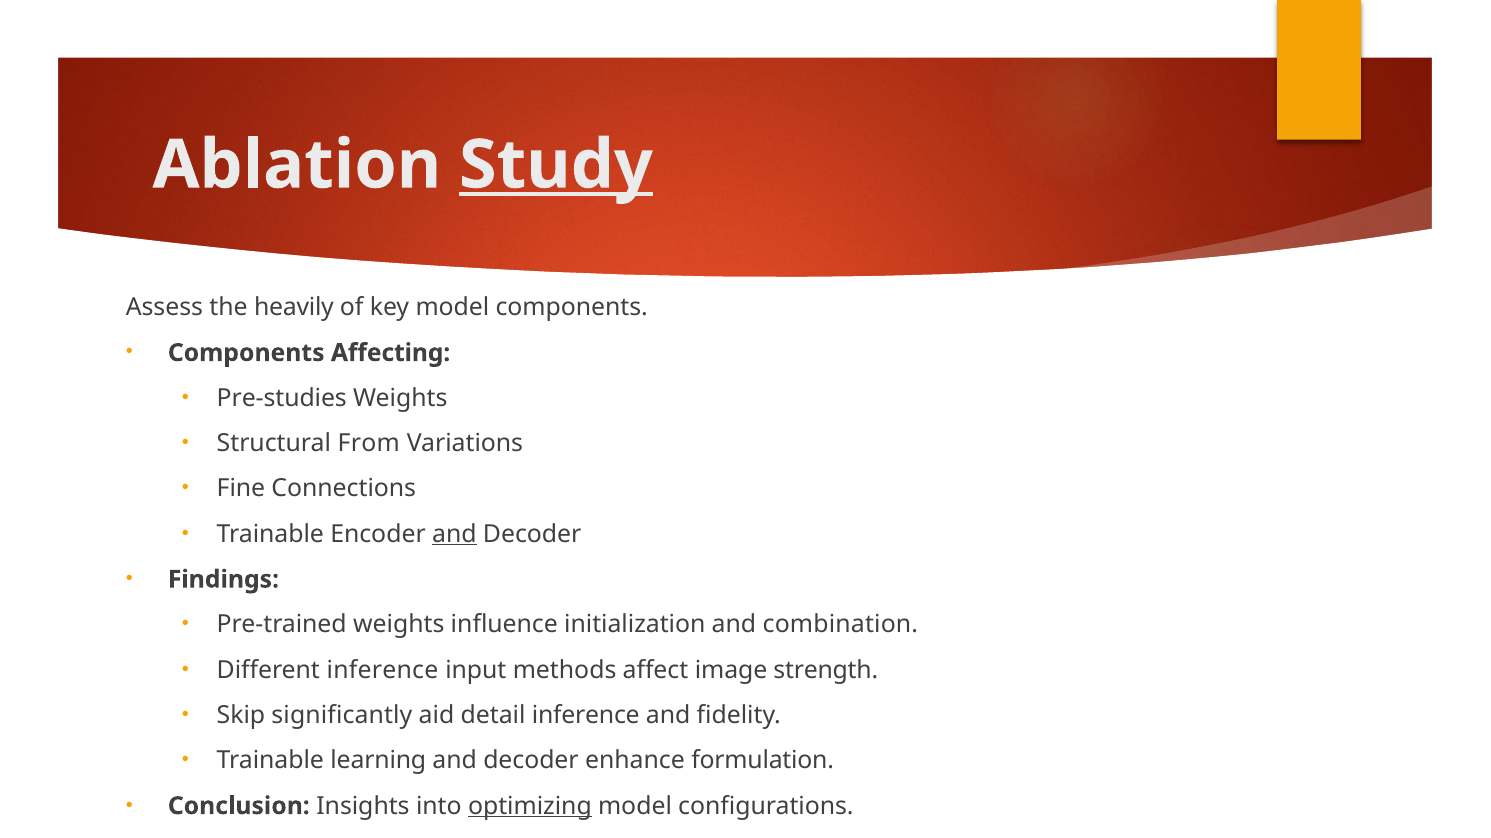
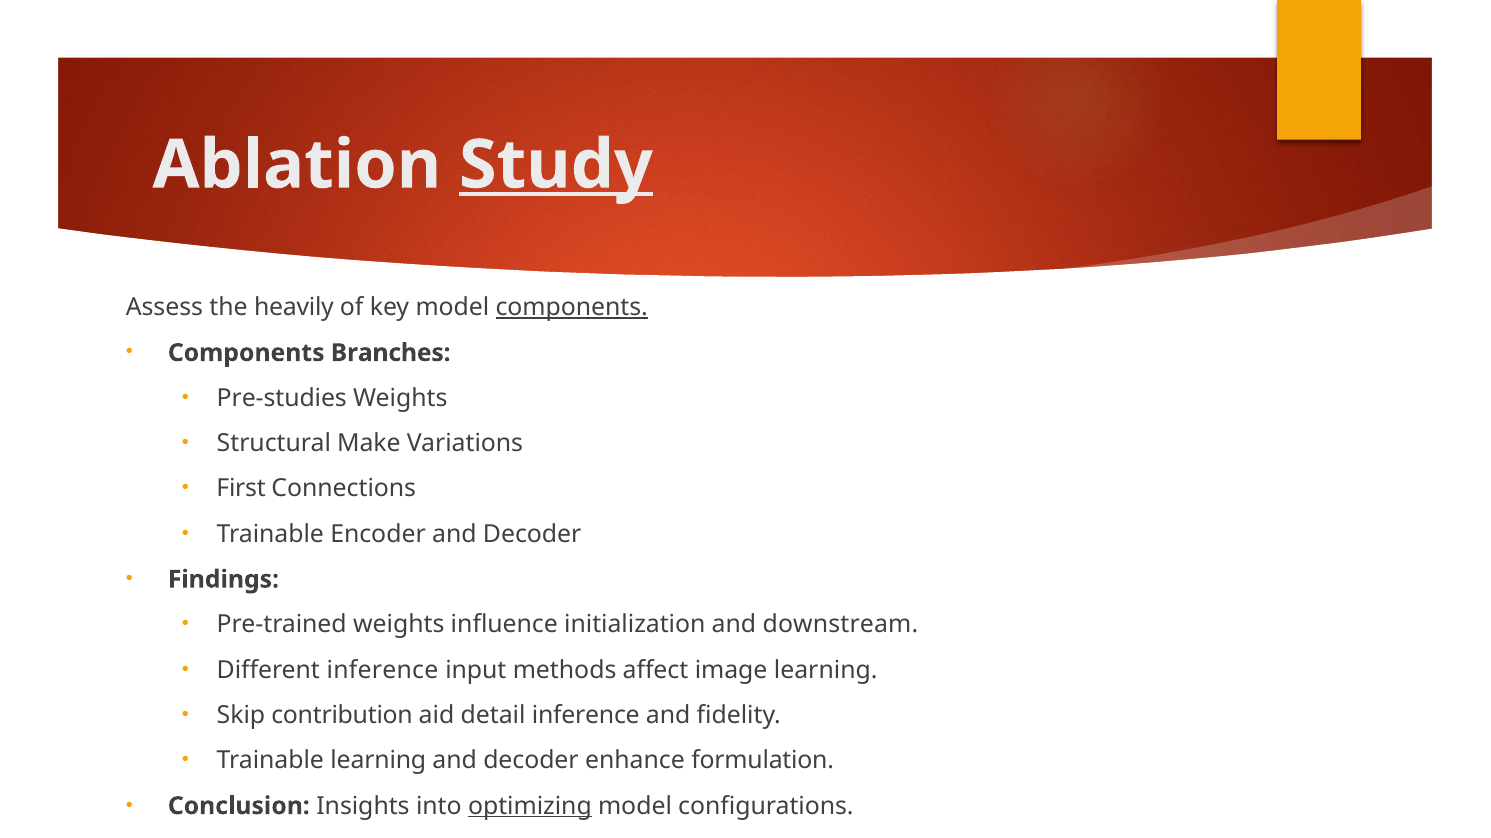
components underline: none -> present (572, 308)
Affecting: Affecting -> Branches (391, 353)
From: From -> Make (369, 444)
Fine: Fine -> First (241, 489)
and underline: present -> none (454, 535)
combination: combination -> downstream (840, 625)
image strength: strength -> learning (826, 671)
significantly: significantly -> contribution (342, 716)
